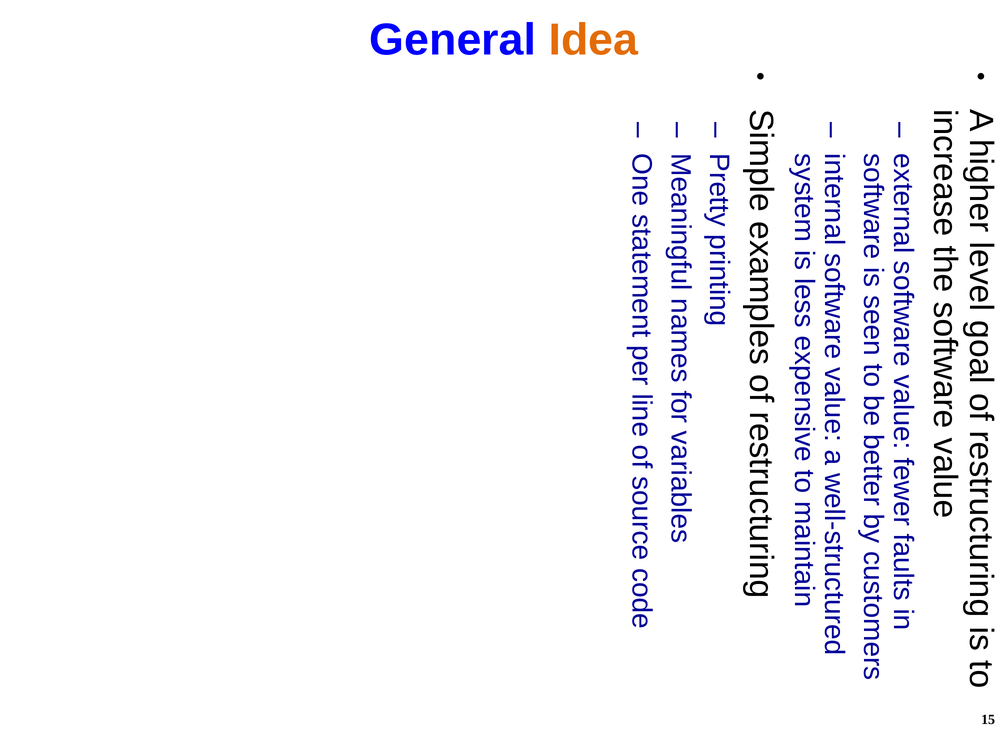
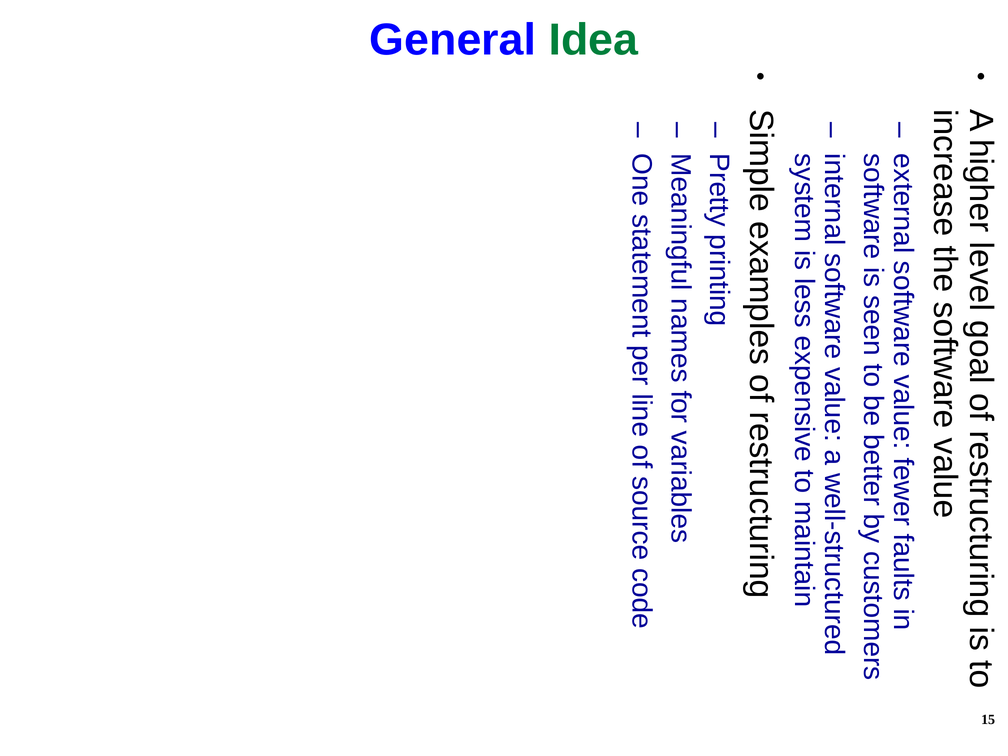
Idea colour: orange -> green (593, 40)
